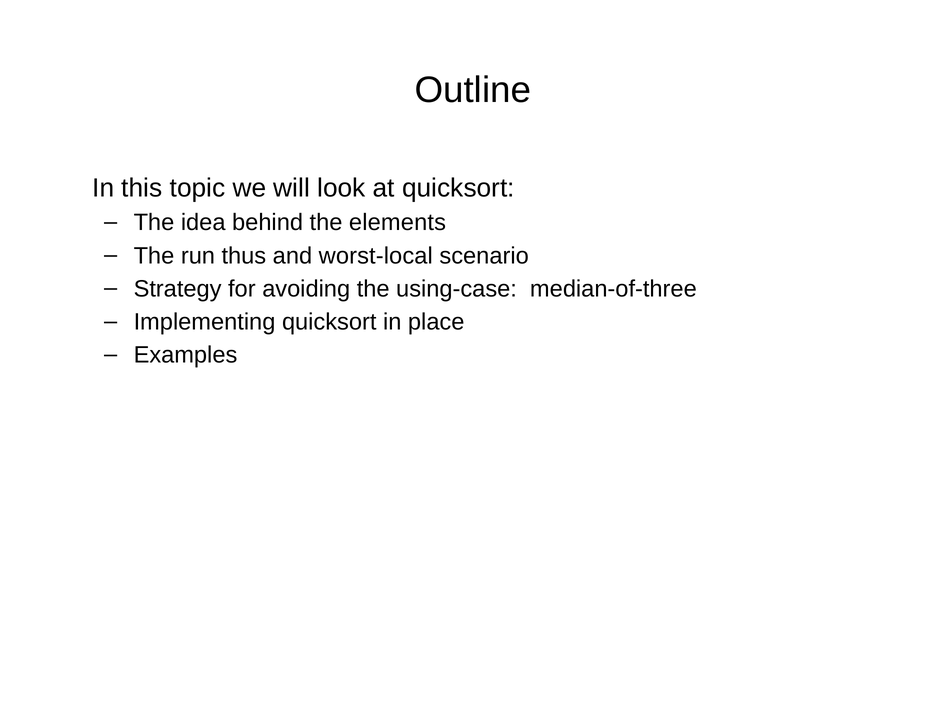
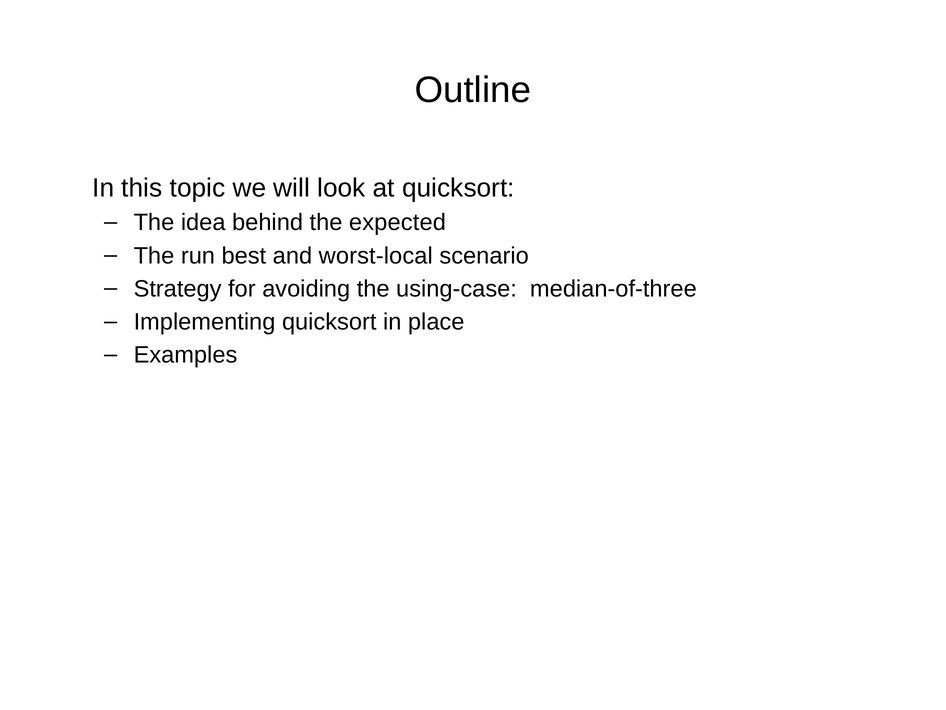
elements: elements -> expected (397, 222)
thus: thus -> best (244, 256)
